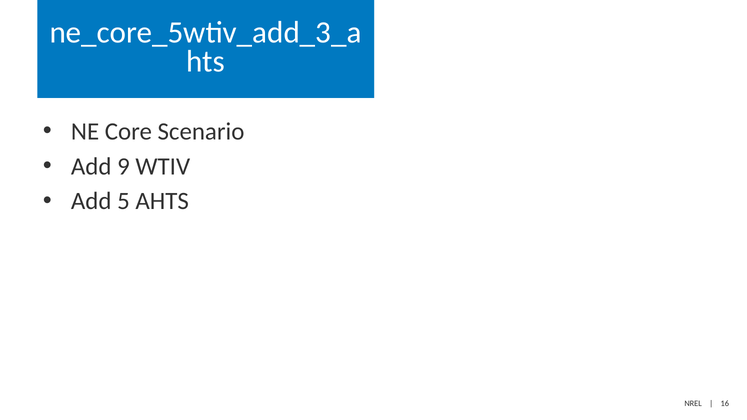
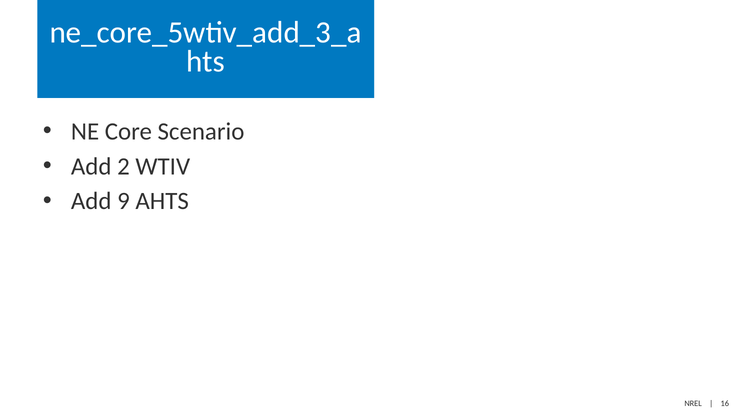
9: 9 -> 2 (123, 166)
5: 5 -> 9 (123, 201)
